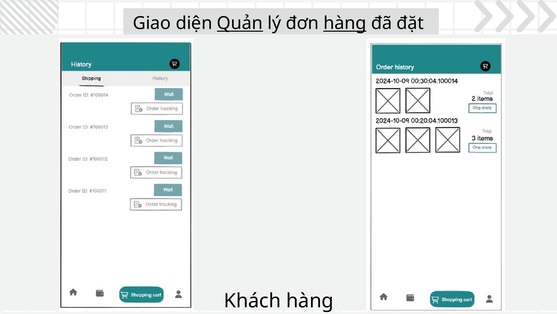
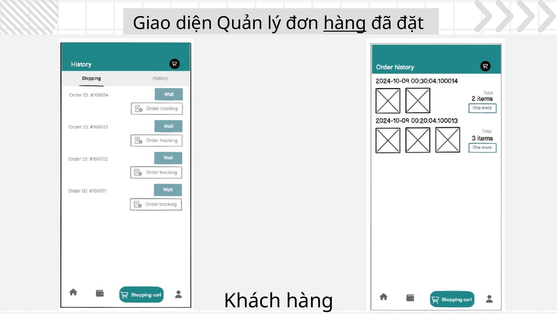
Quản underline: present -> none (240, 23)
